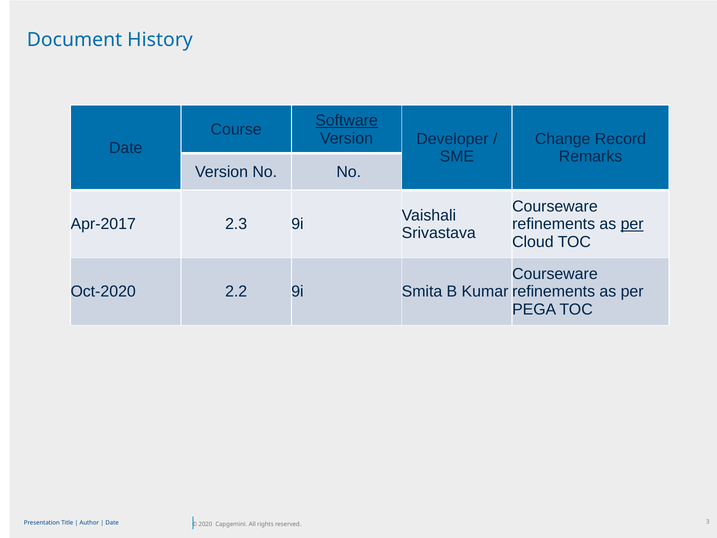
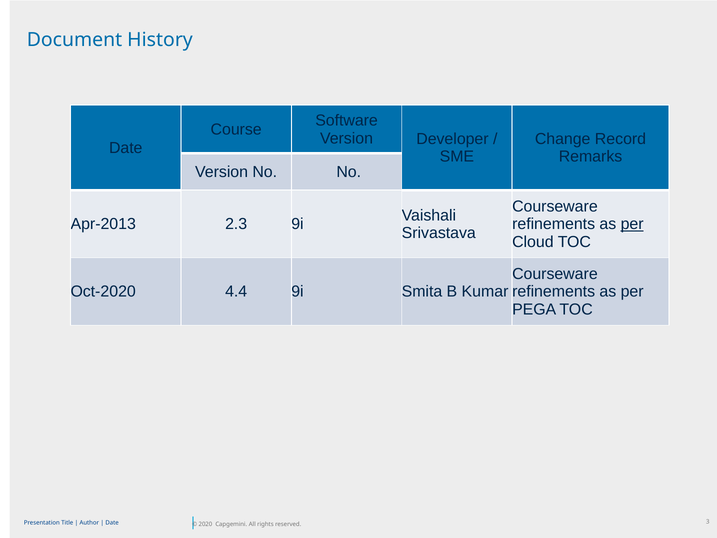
Software underline: present -> none (347, 121)
Apr-2017: Apr-2017 -> Apr-2013 (103, 224)
2.2: 2.2 -> 4.4 (236, 292)
